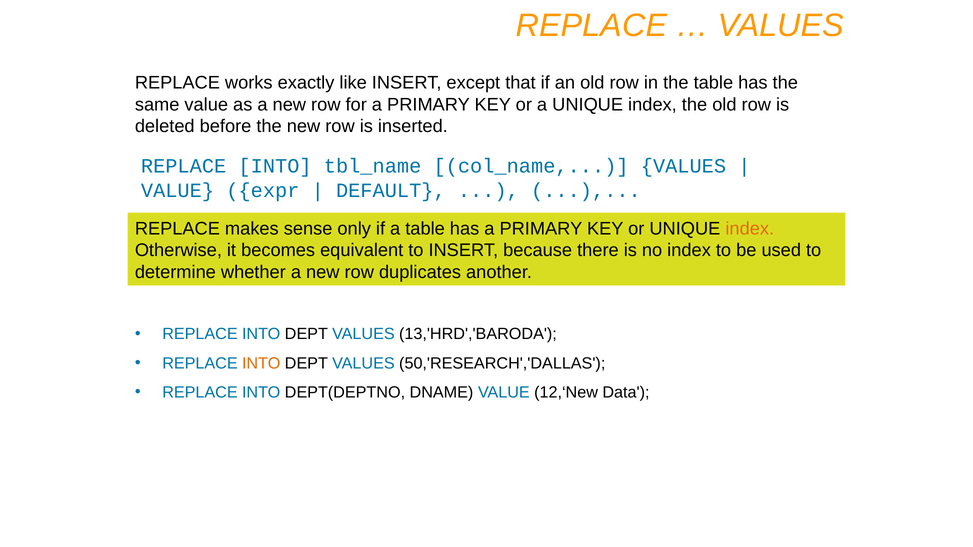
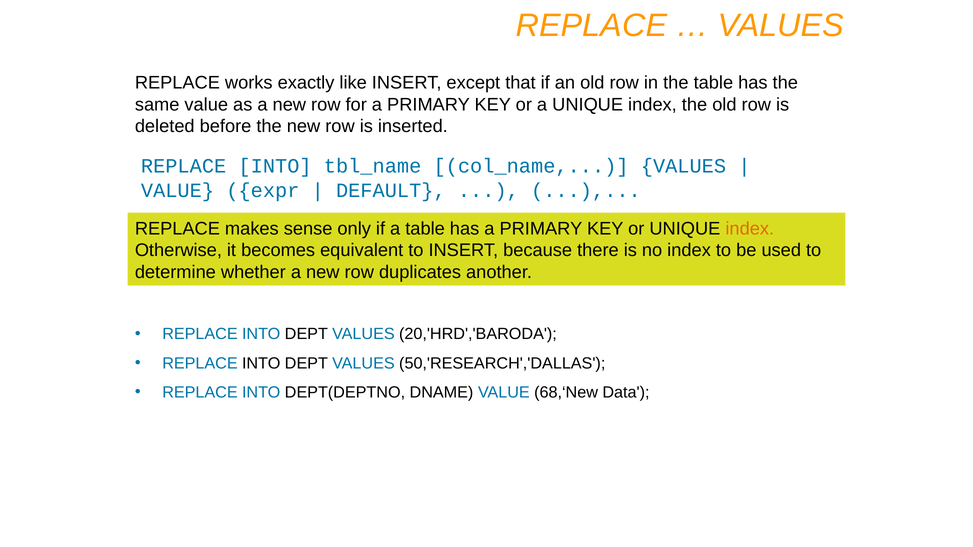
13,'HRD','BARODA: 13,'HRD','BARODA -> 20,'HRD','BARODA (478, 334)
INTO colour: orange -> black (261, 363)
12,‘New: 12,‘New -> 68,‘New (566, 393)
